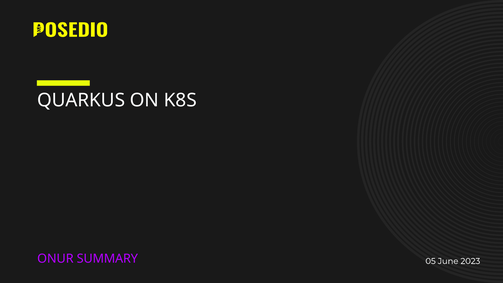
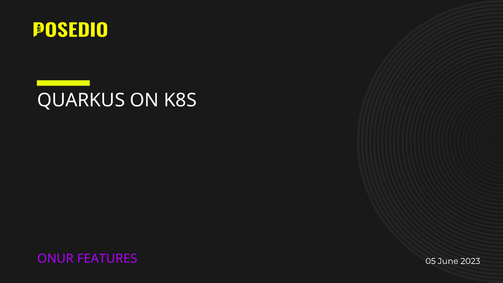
SUMMARY: SUMMARY -> FEATURES (107, 259)
